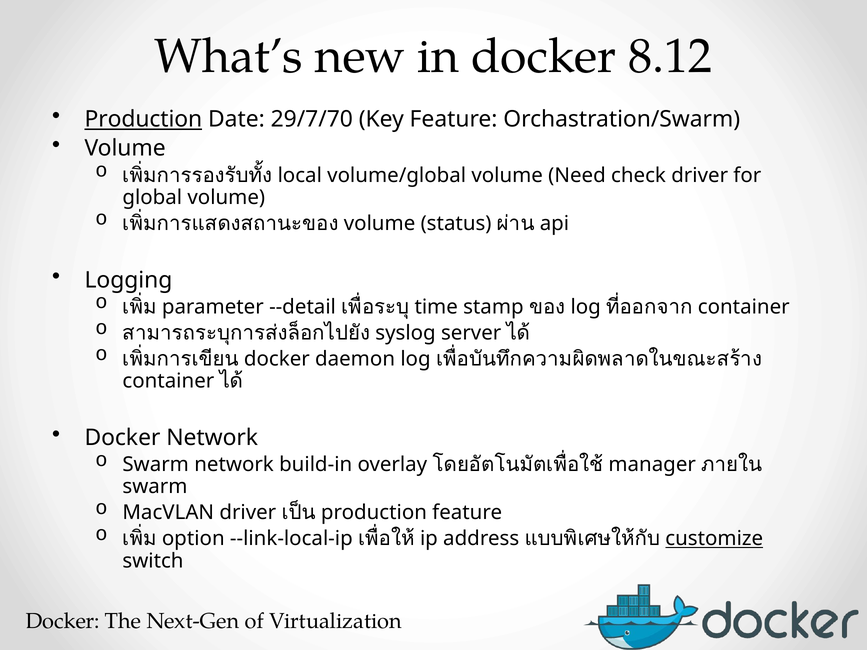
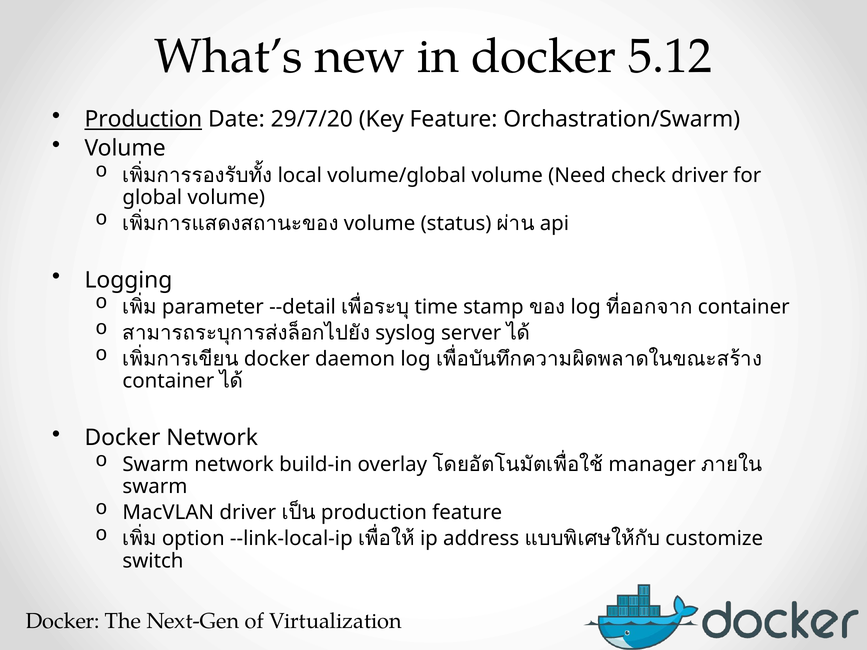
8.12: 8.12 -> 5.12 (670, 56)
29/7/70: 29/7/70 -> 29/7/20 (312, 119)
customize underline: present -> none (714, 539)
